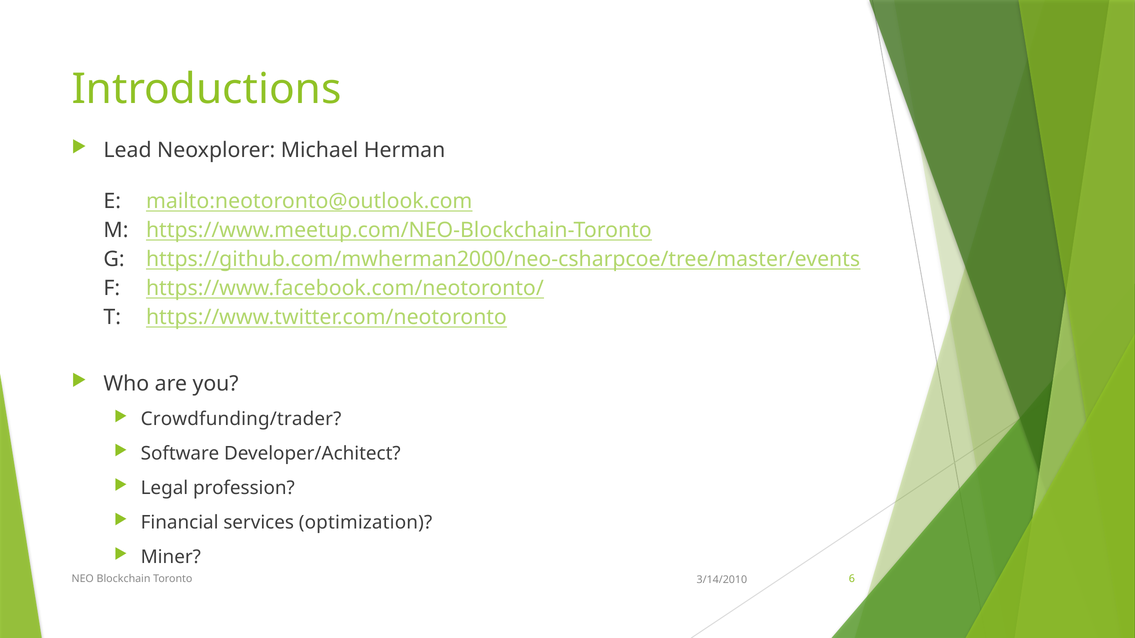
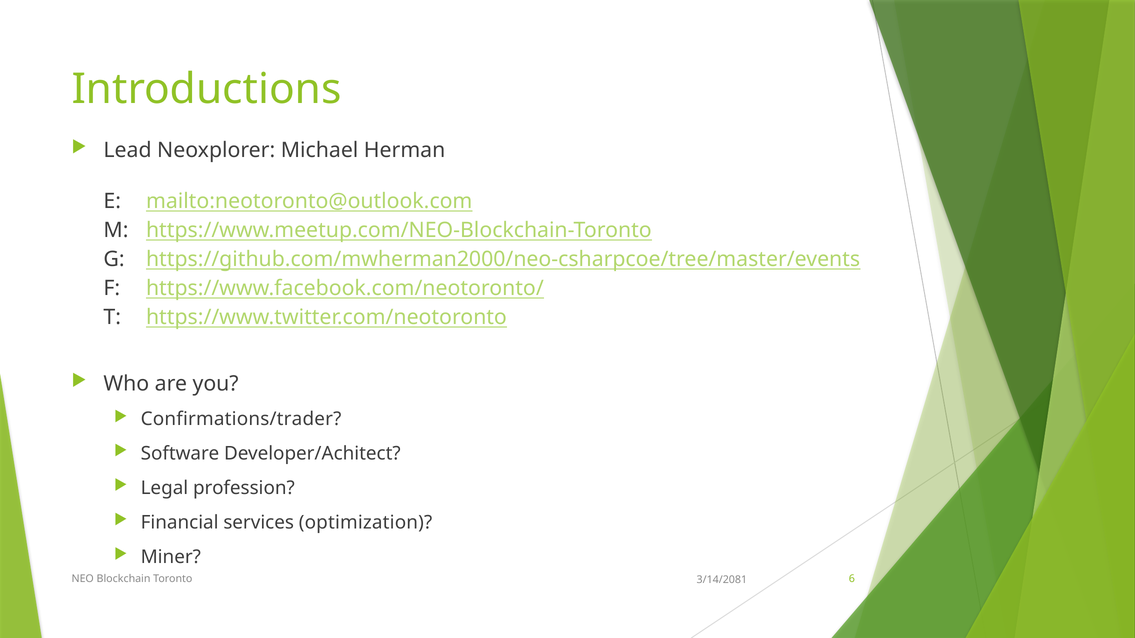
Crowdfunding/trader: Crowdfunding/trader -> Confirmations/trader (241, 419)
3/14/2010: 3/14/2010 -> 3/14/2081 (722, 580)
